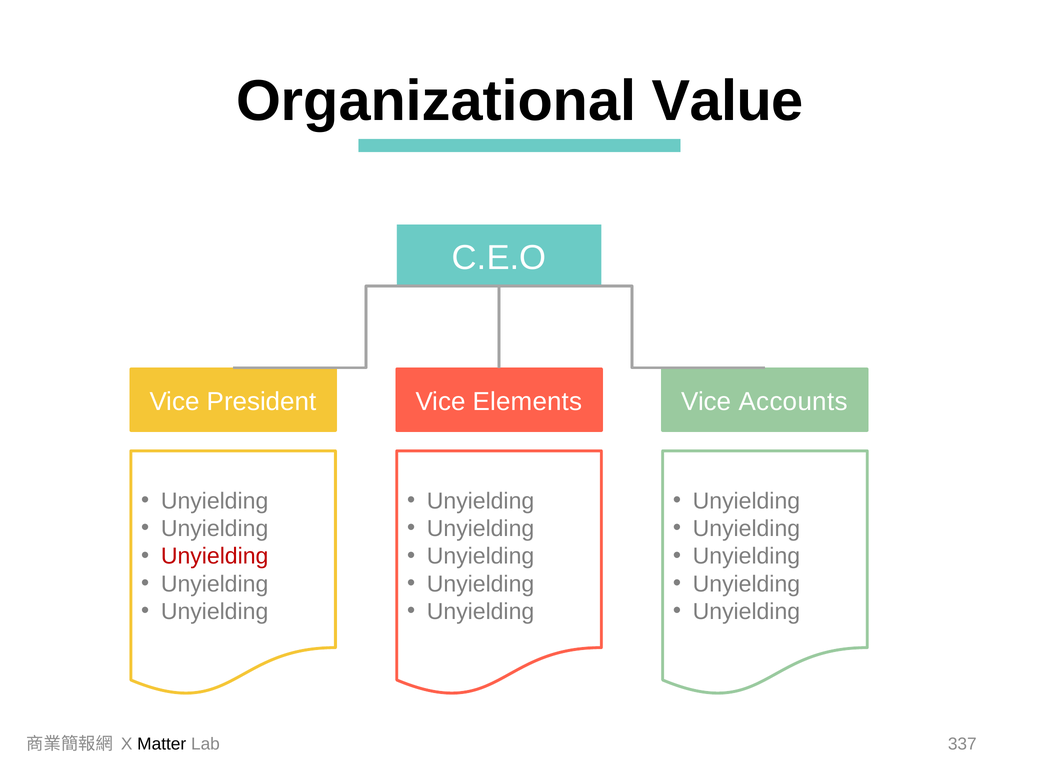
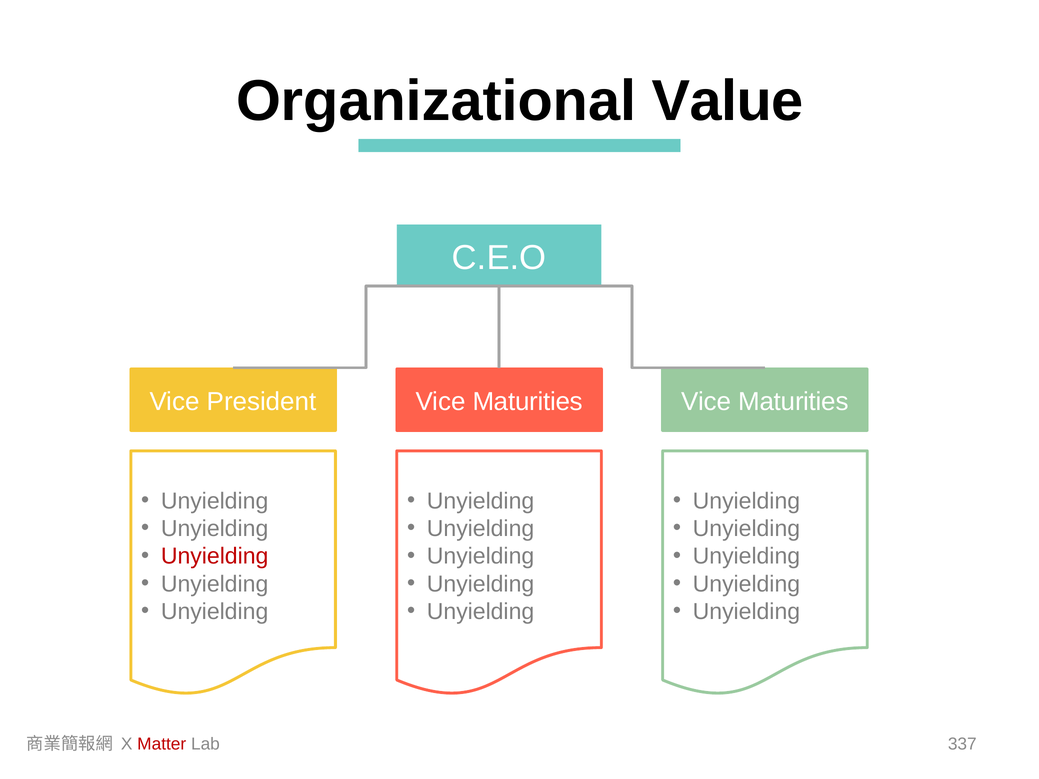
President Vice Elements: Elements -> Maturities (528, 402)
Accounts: Accounts -> Maturities (793, 402)
Matter colour: black -> red (162, 744)
